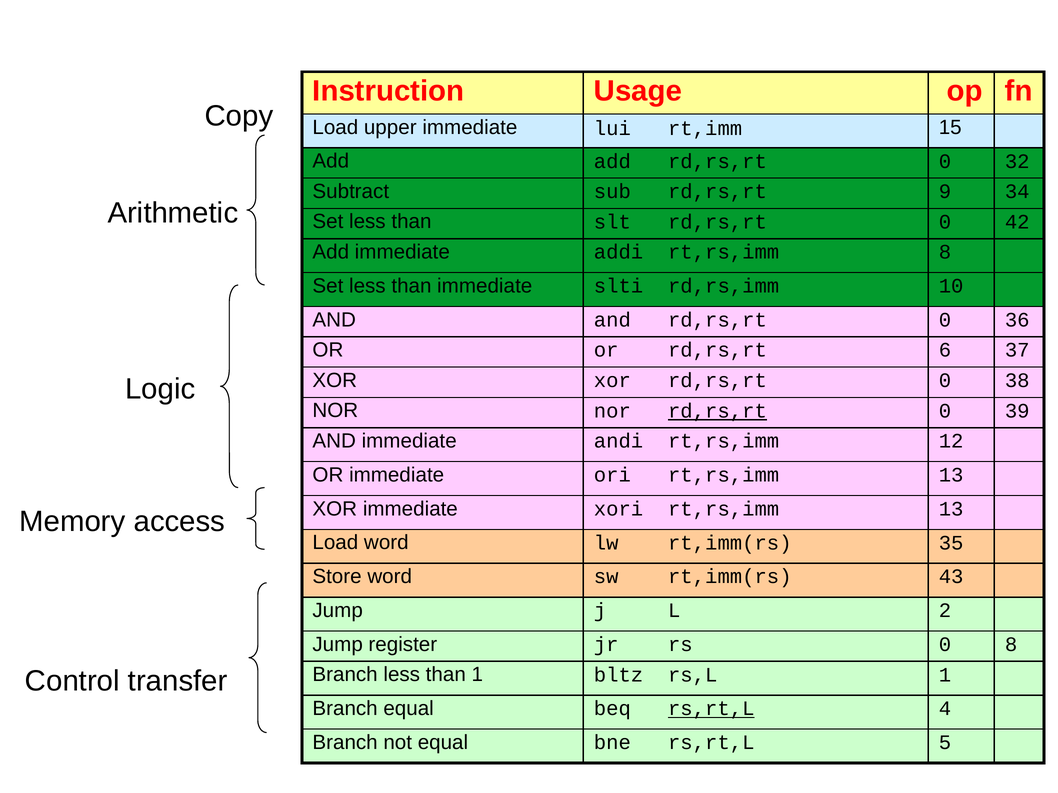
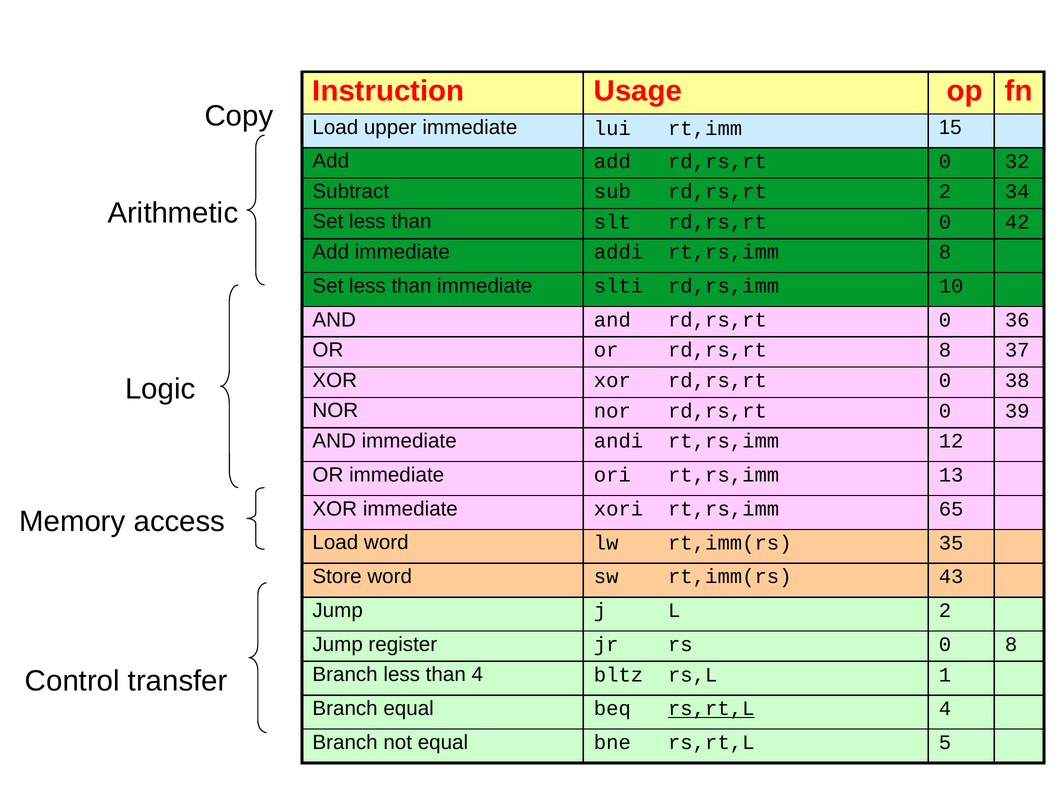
rd,rs,rt 9: 9 -> 2 (945, 192)
rd,rs,rt 6: 6 -> 8 (945, 350)
rd,rs,rt underline: present -> none (717, 411)
xori rt,rs,imm 13: 13 -> 65 (951, 509)
than 1: 1 -> 4 (477, 675)
